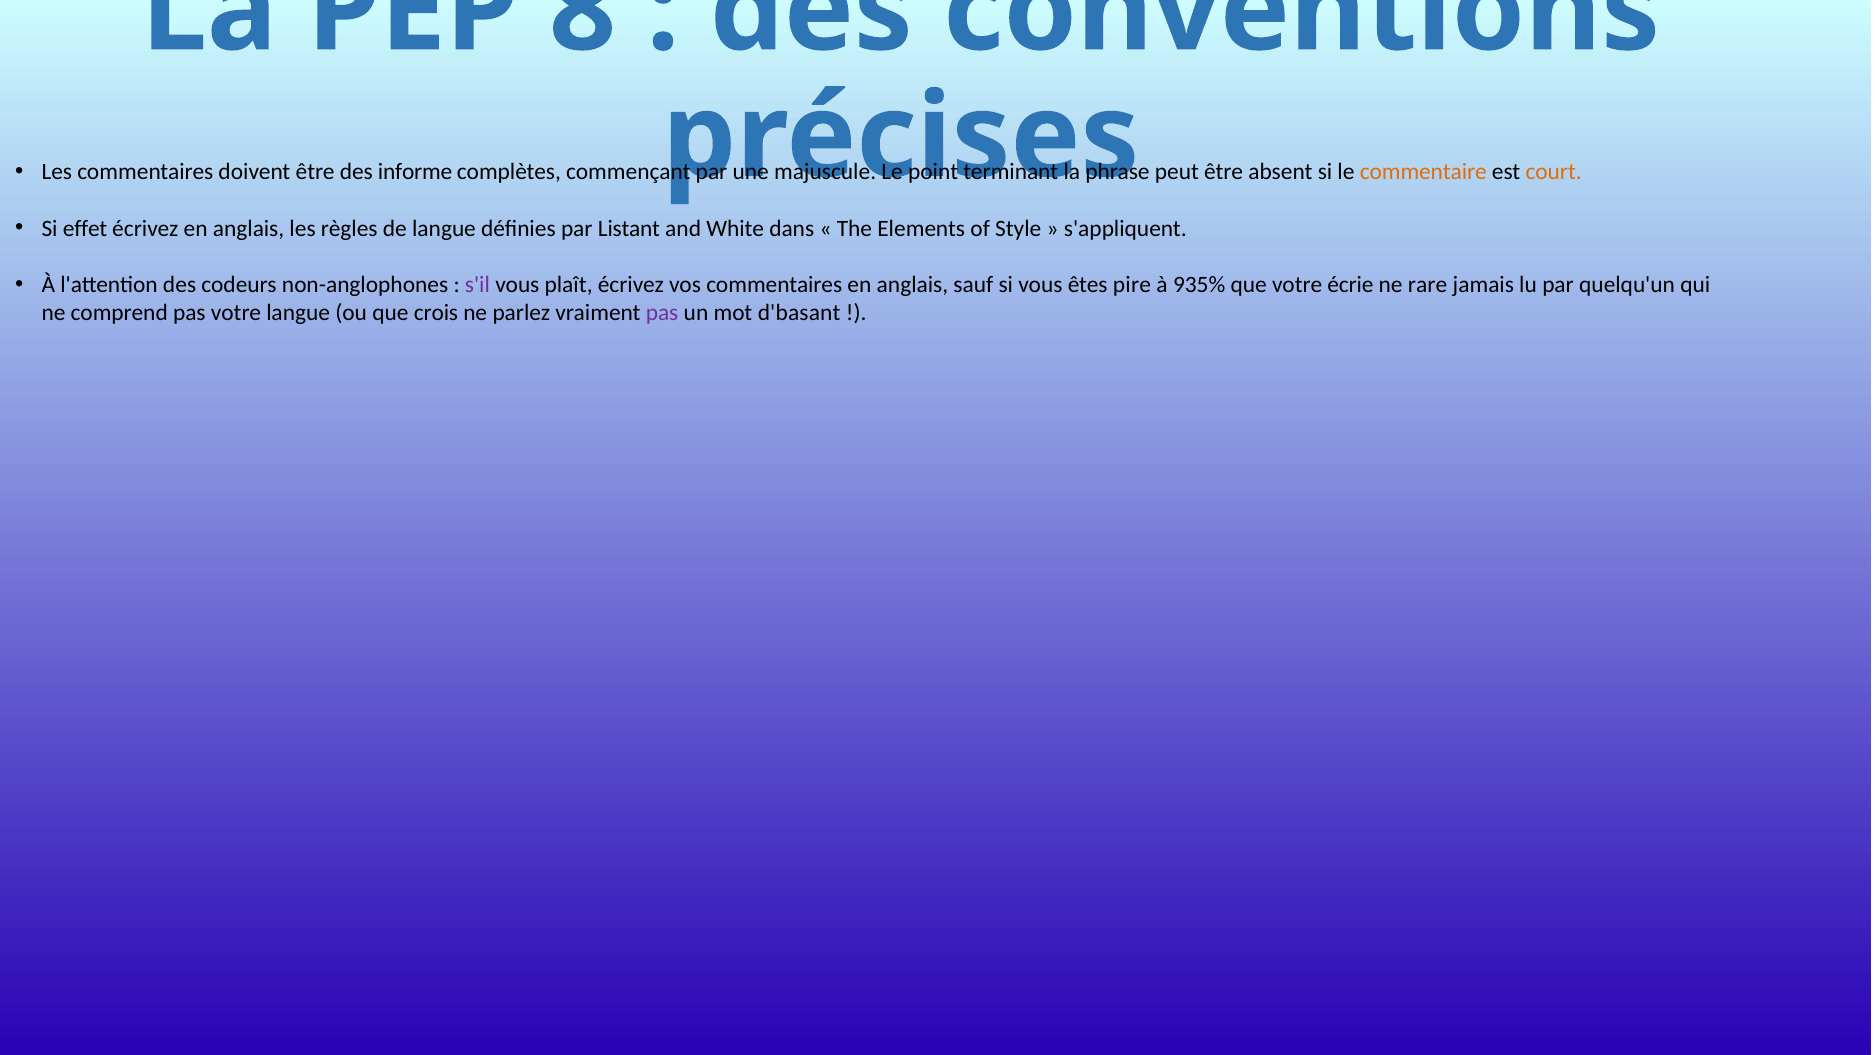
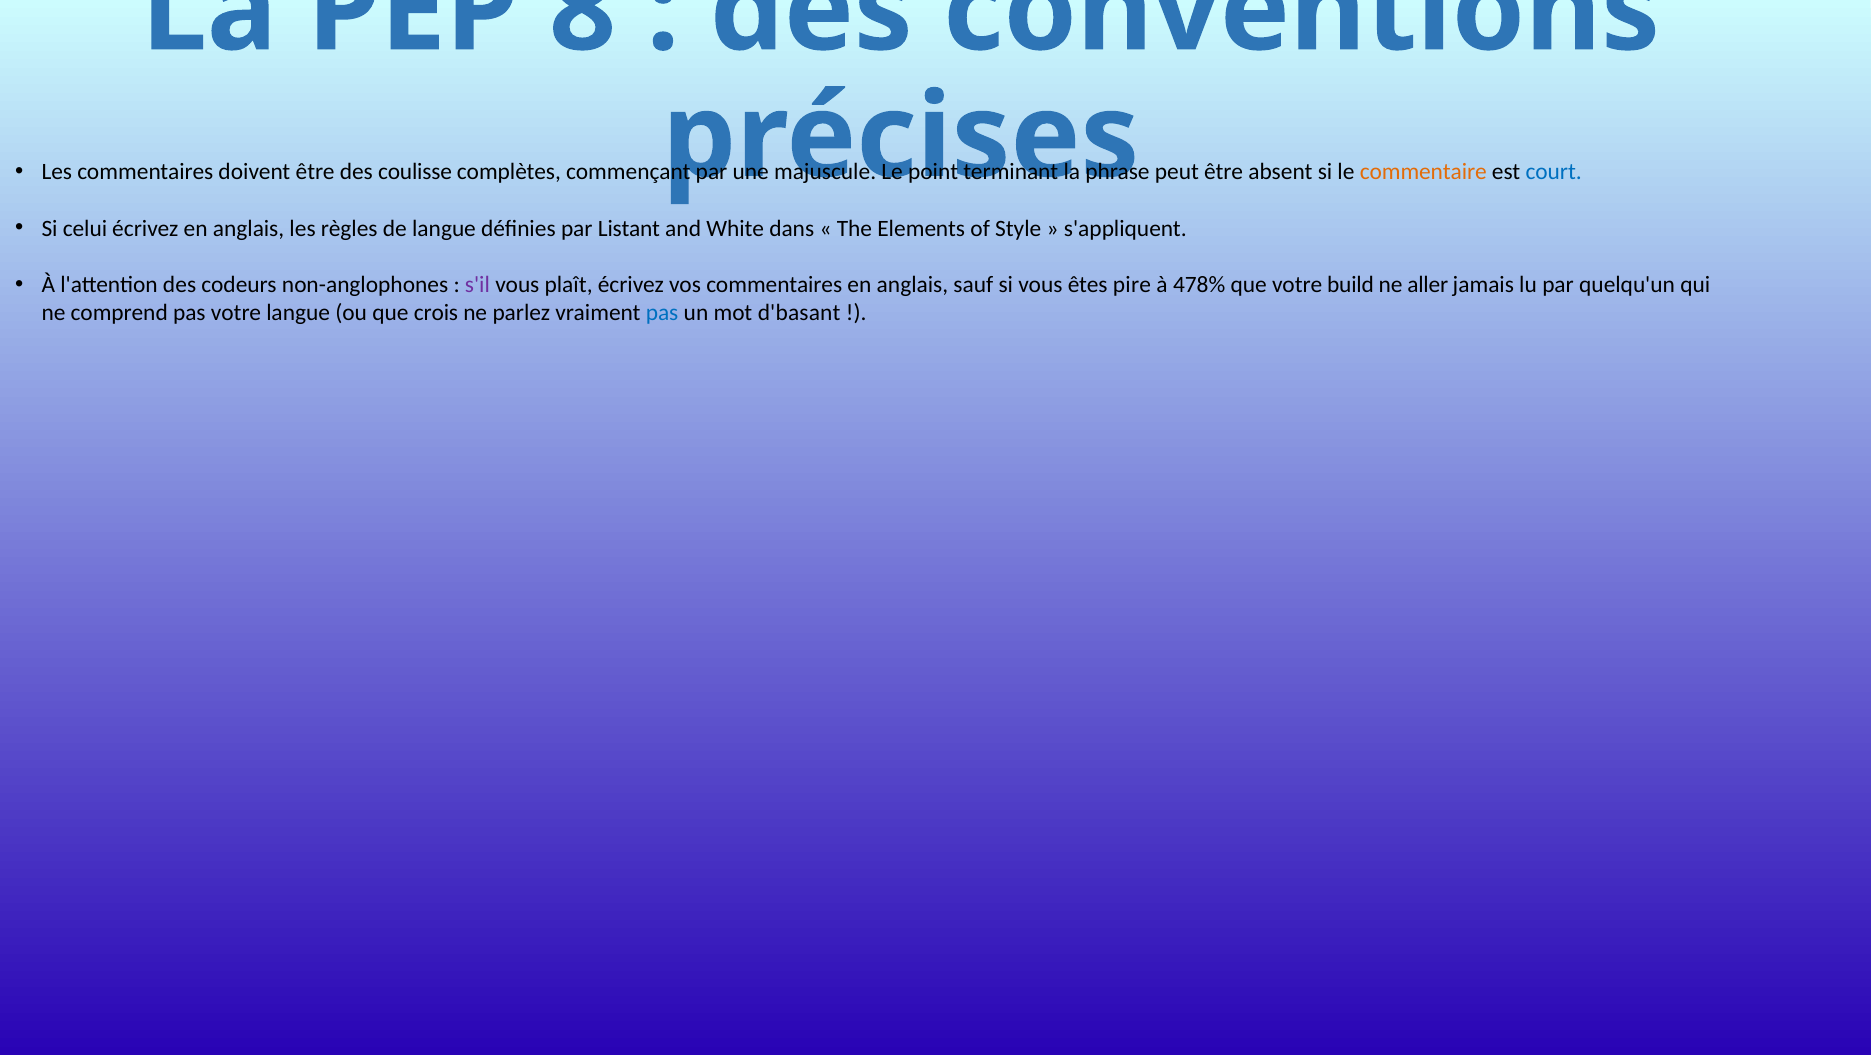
informe: informe -> coulisse (415, 172)
court colour: orange -> blue (1554, 172)
effet: effet -> celui (85, 228)
935%: 935% -> 478% (1199, 284)
écrie: écrie -> build (1350, 284)
rare: rare -> aller (1428, 284)
pas colour: purple -> blue (662, 313)
